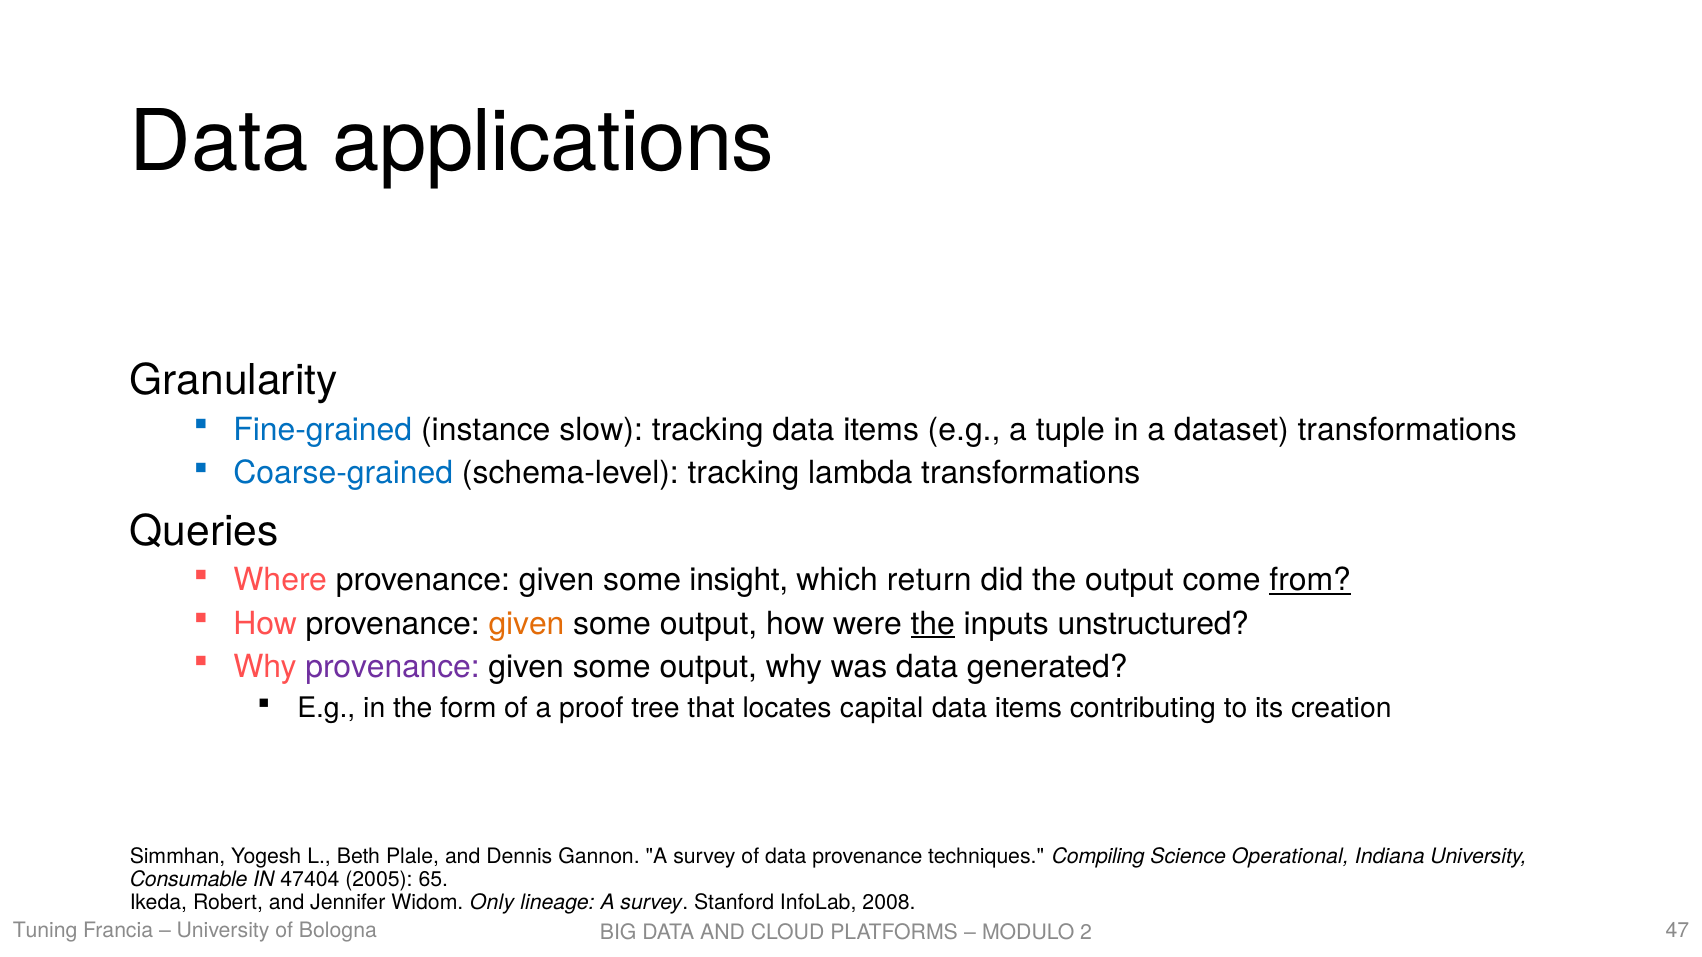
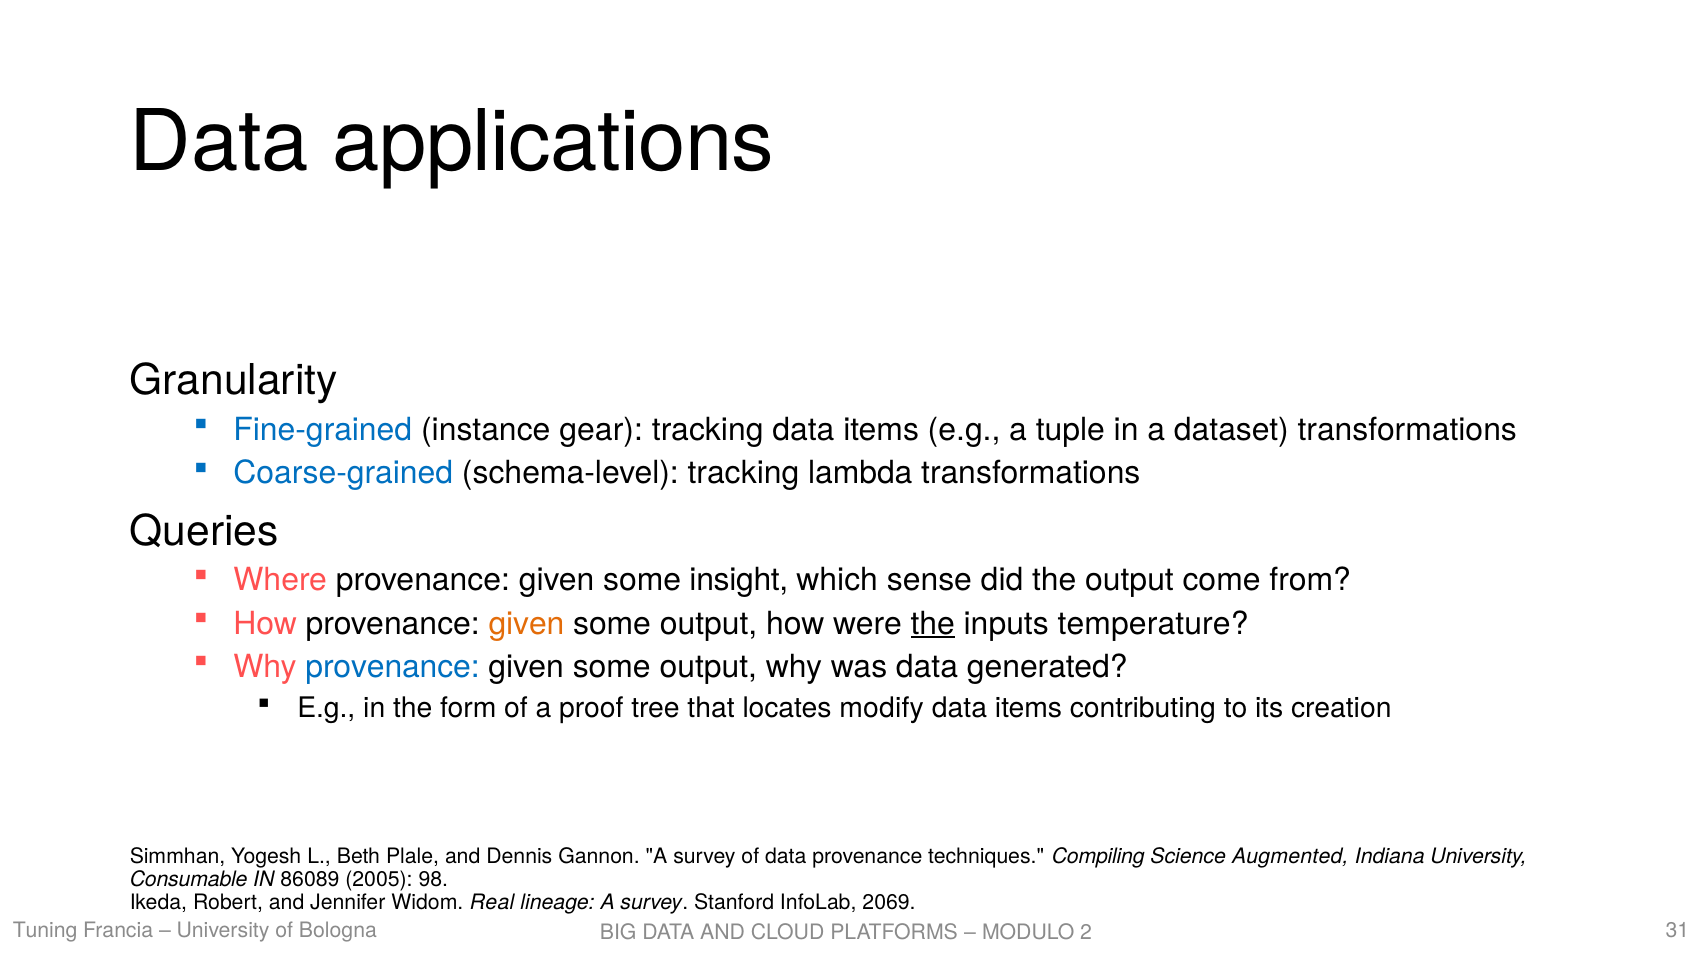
slow: slow -> gear (601, 430)
return: return -> sense (929, 580)
from underline: present -> none (1310, 580)
unstructured: unstructured -> temperature (1153, 624)
provenance colour: purple -> blue (393, 667)
capital: capital -> modify (882, 708)
Operational: Operational -> Augmented (1290, 857)
47404: 47404 -> 86089 (310, 880)
65: 65 -> 98 (433, 880)
Only: Only -> Real (492, 903)
2008: 2008 -> 2069 (889, 903)
47: 47 -> 31 (1677, 931)
